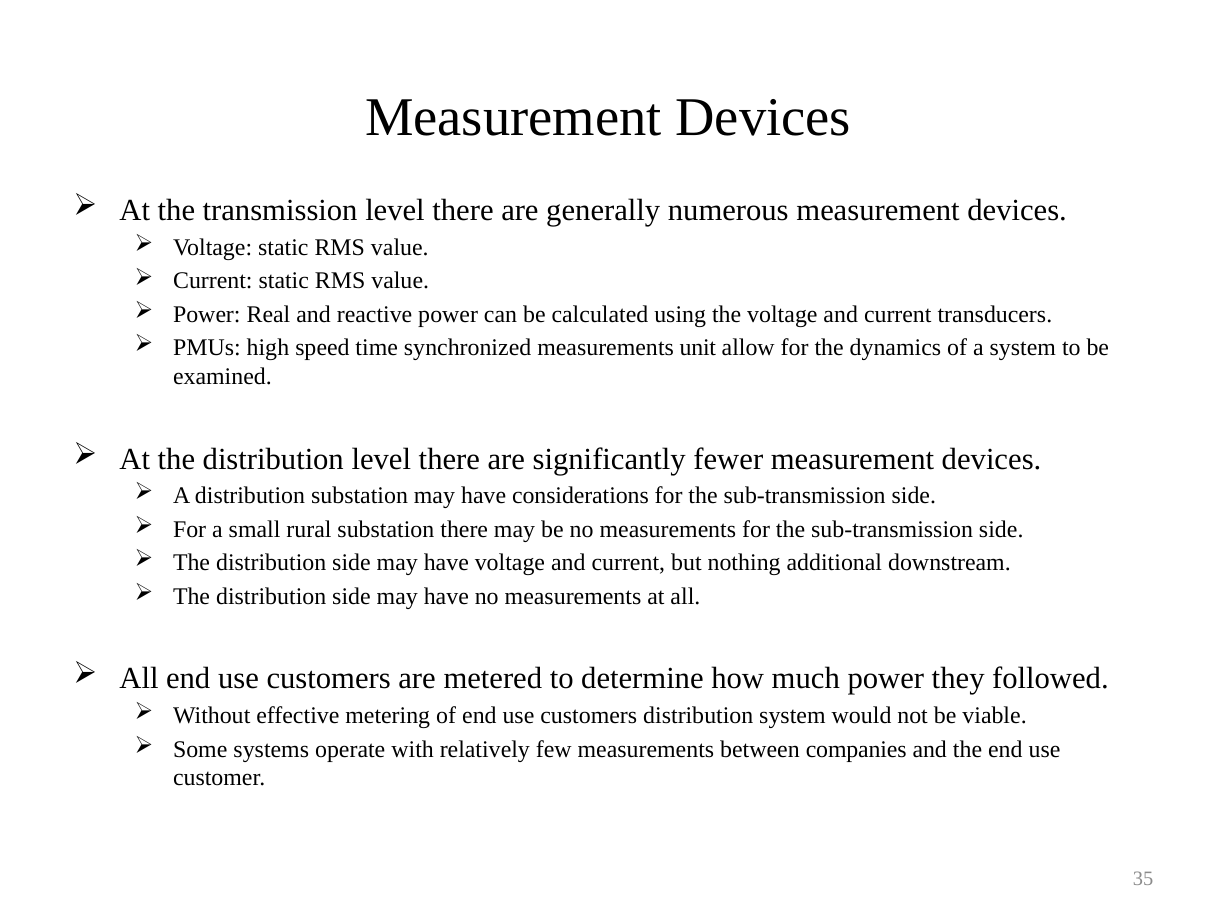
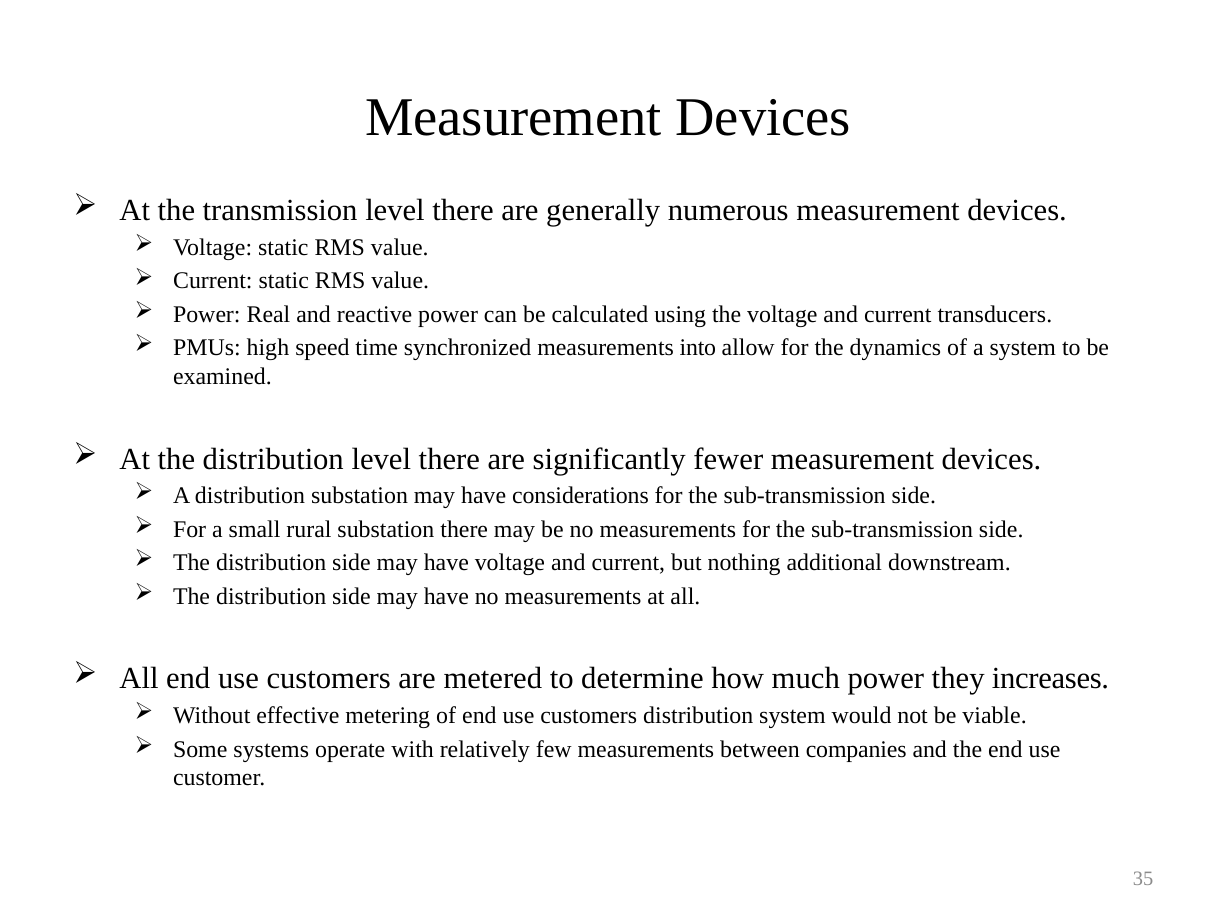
unit: unit -> into (698, 348)
followed: followed -> increases (1051, 679)
